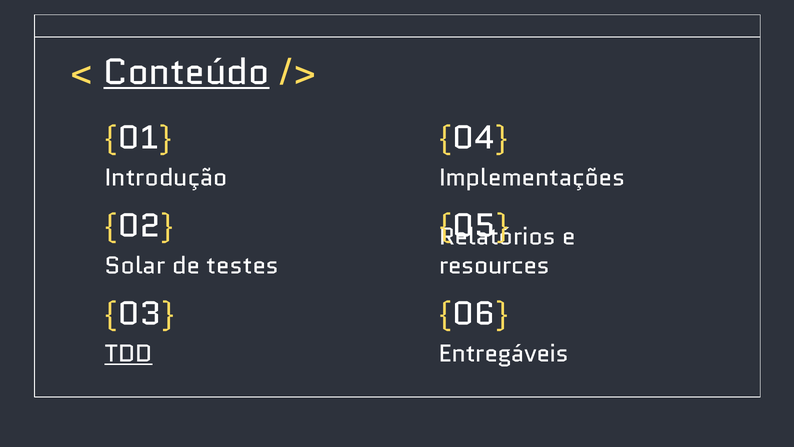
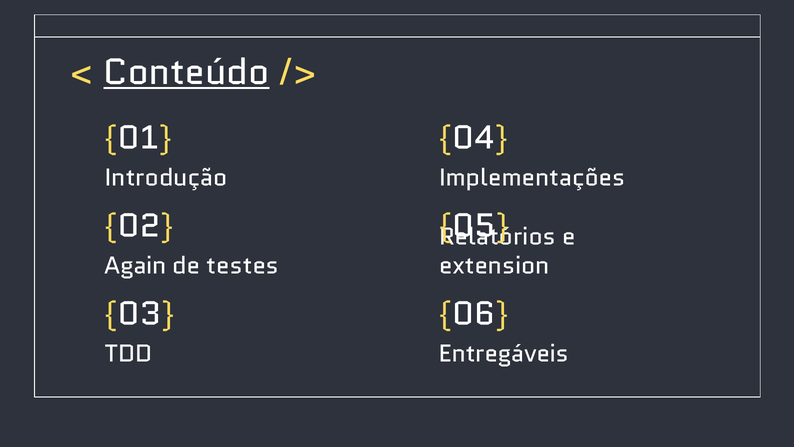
Solar: Solar -> Again (135, 265)
resources: resources -> extension (494, 265)
TDD underline: present -> none (129, 354)
